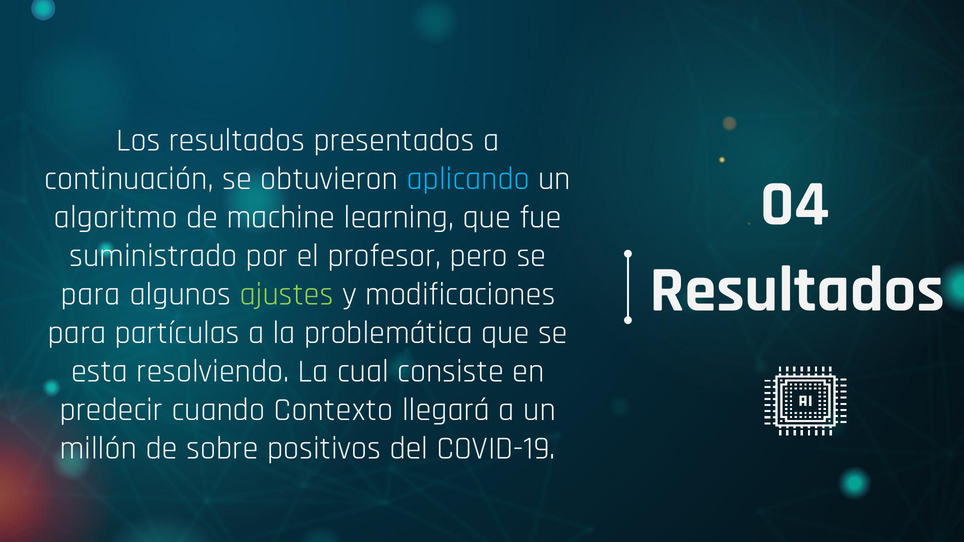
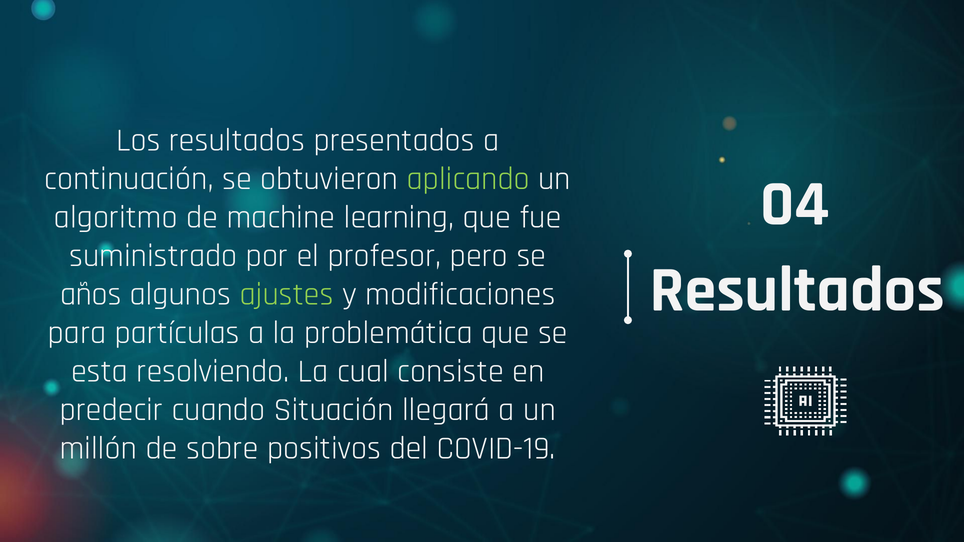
aplicando colour: light blue -> light green (468, 179)
para: para -> años (91, 294)
Contexto: Contexto -> Situación (334, 410)
